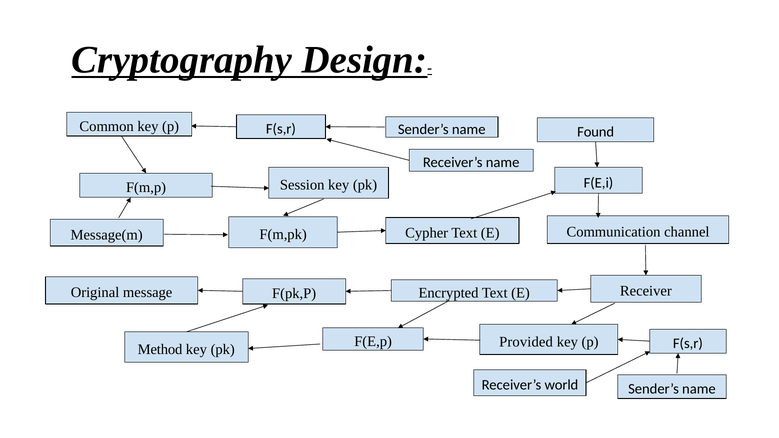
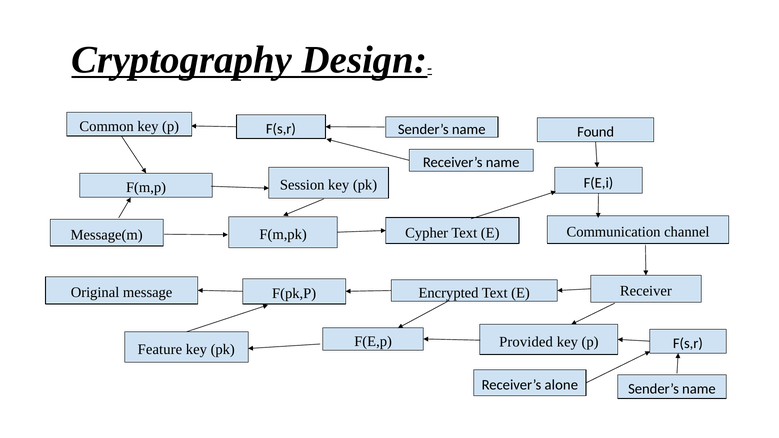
Method: Method -> Feature (160, 350)
world: world -> alone (561, 385)
